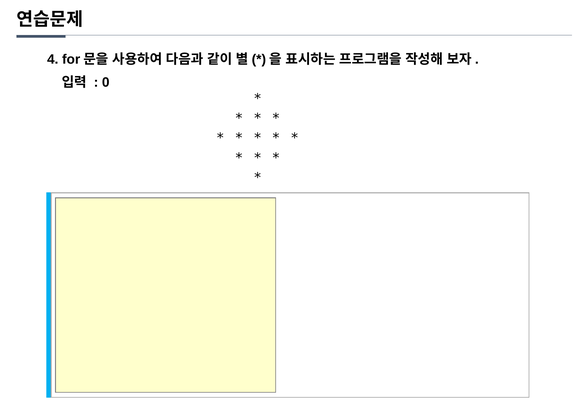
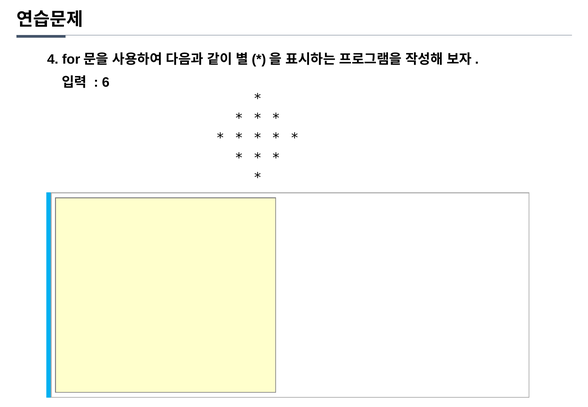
0: 0 -> 6 (106, 82)
